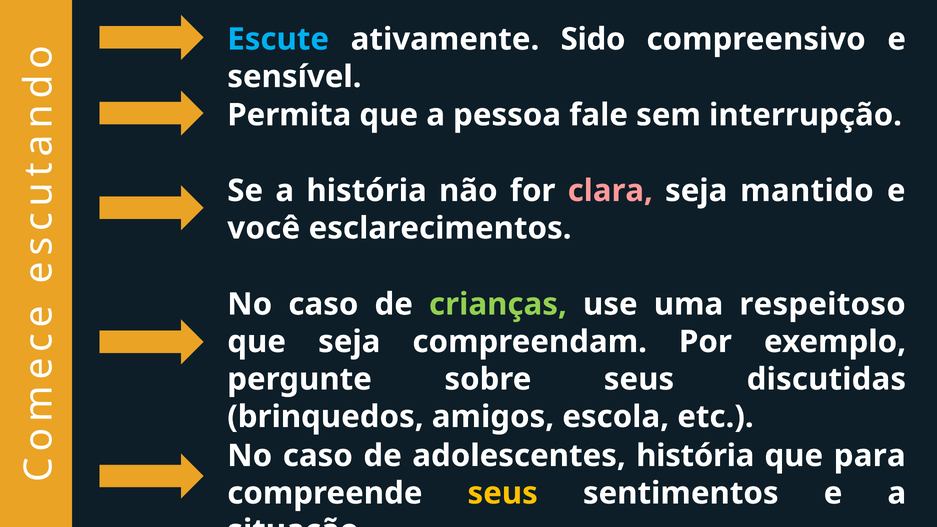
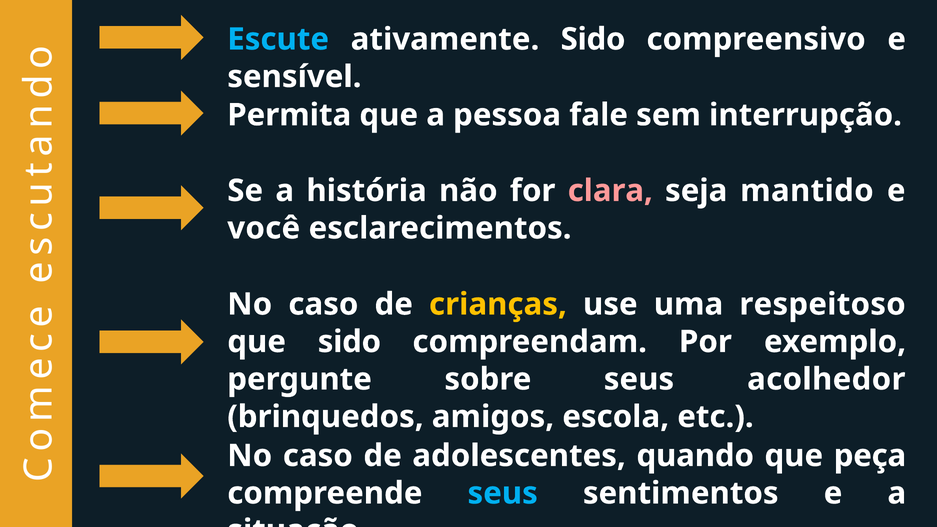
crianças colour: light green -> yellow (498, 304)
que seja: seja -> sido (349, 342)
discutidas: discutidas -> acolhedor (826, 379)
adolescentes história: história -> quando (695, 456)
para: para -> peça (870, 456)
seus colour: yellow -> light blue (503, 493)
